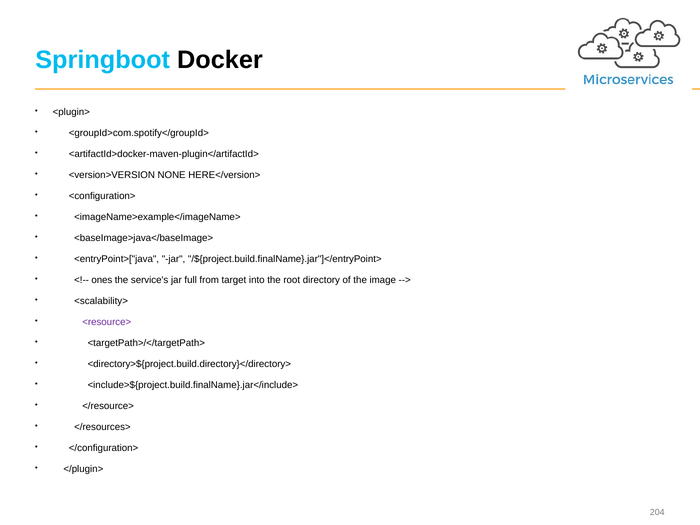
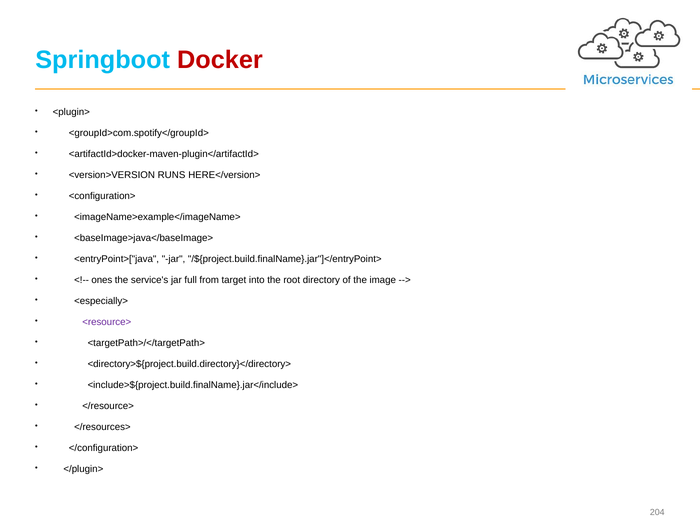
Docker colour: black -> red (220, 60)
NONE: NONE -> RUNS (172, 175)
<scalability>: <scalability> -> <especially> (101, 301)
